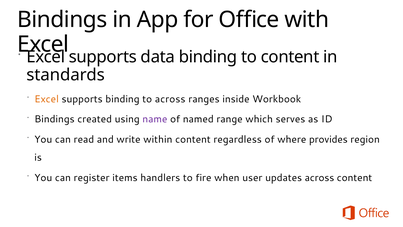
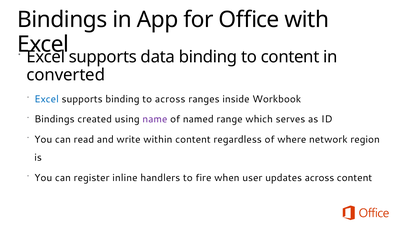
standards: standards -> converted (66, 75)
Excel colour: orange -> blue (47, 99)
provides: provides -> network (328, 139)
items: items -> inline (125, 178)
